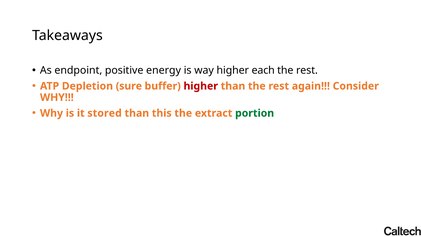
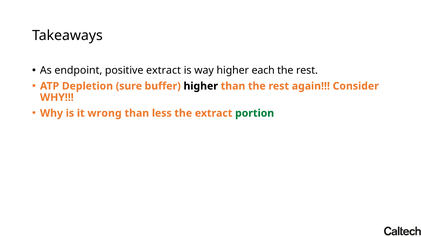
positive energy: energy -> extract (164, 70)
higher colour: red -> black (201, 86)
stored: stored -> wrong (105, 113)
this: this -> less (162, 113)
